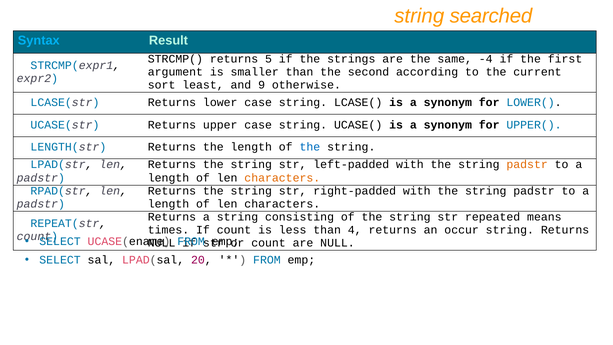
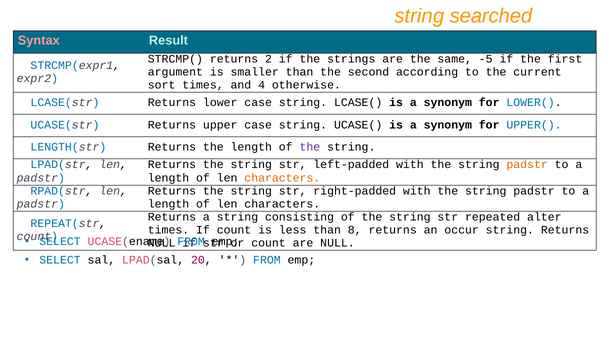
Syntax colour: light blue -> pink (39, 40)
5: 5 -> 2 (269, 59)
-4: -4 -> -5 (486, 59)
sort least: least -> times (203, 85)
9: 9 -> 4 (262, 85)
the colour: blue -> purple (310, 147)
means: means -> alter (544, 217)
4: 4 -> 8 (355, 230)
